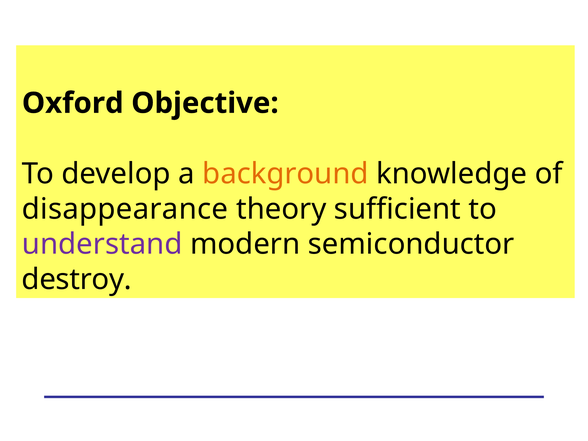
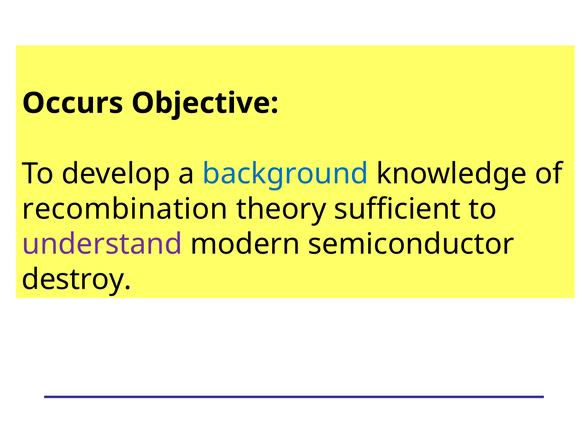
Oxford: Oxford -> Occurs (73, 103)
background colour: orange -> blue (285, 174)
disappearance: disappearance -> recombination (125, 209)
